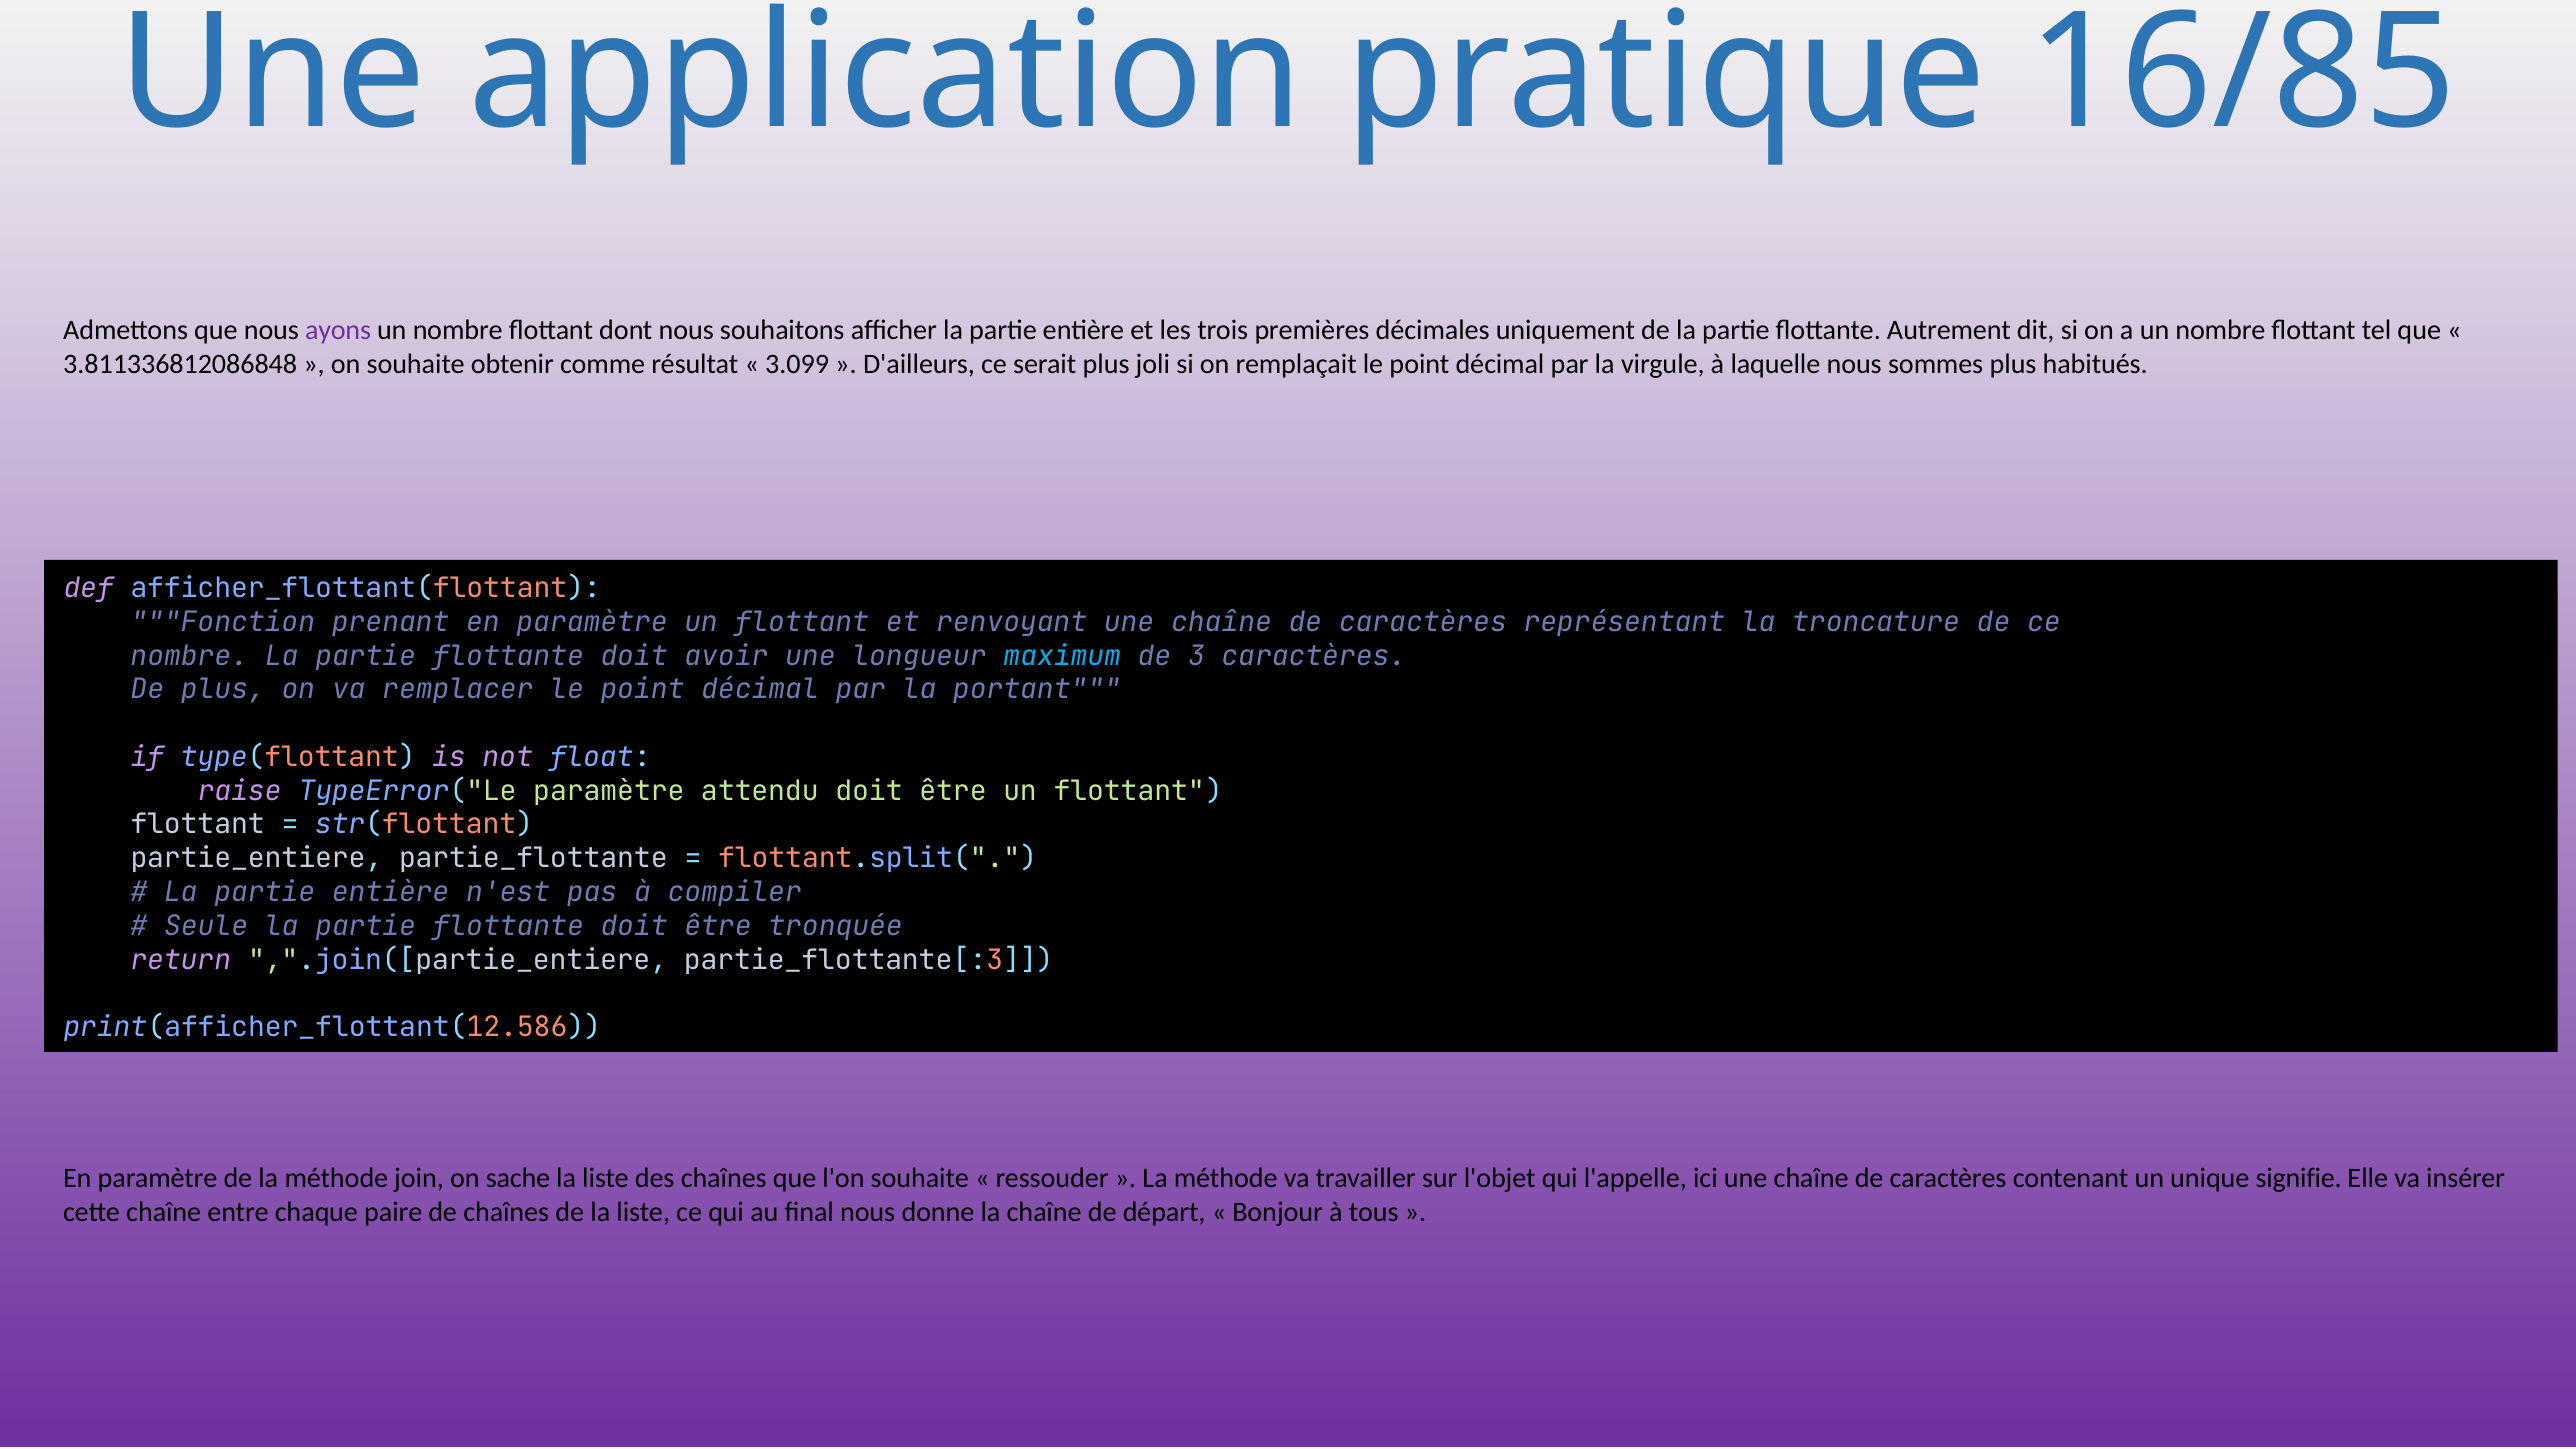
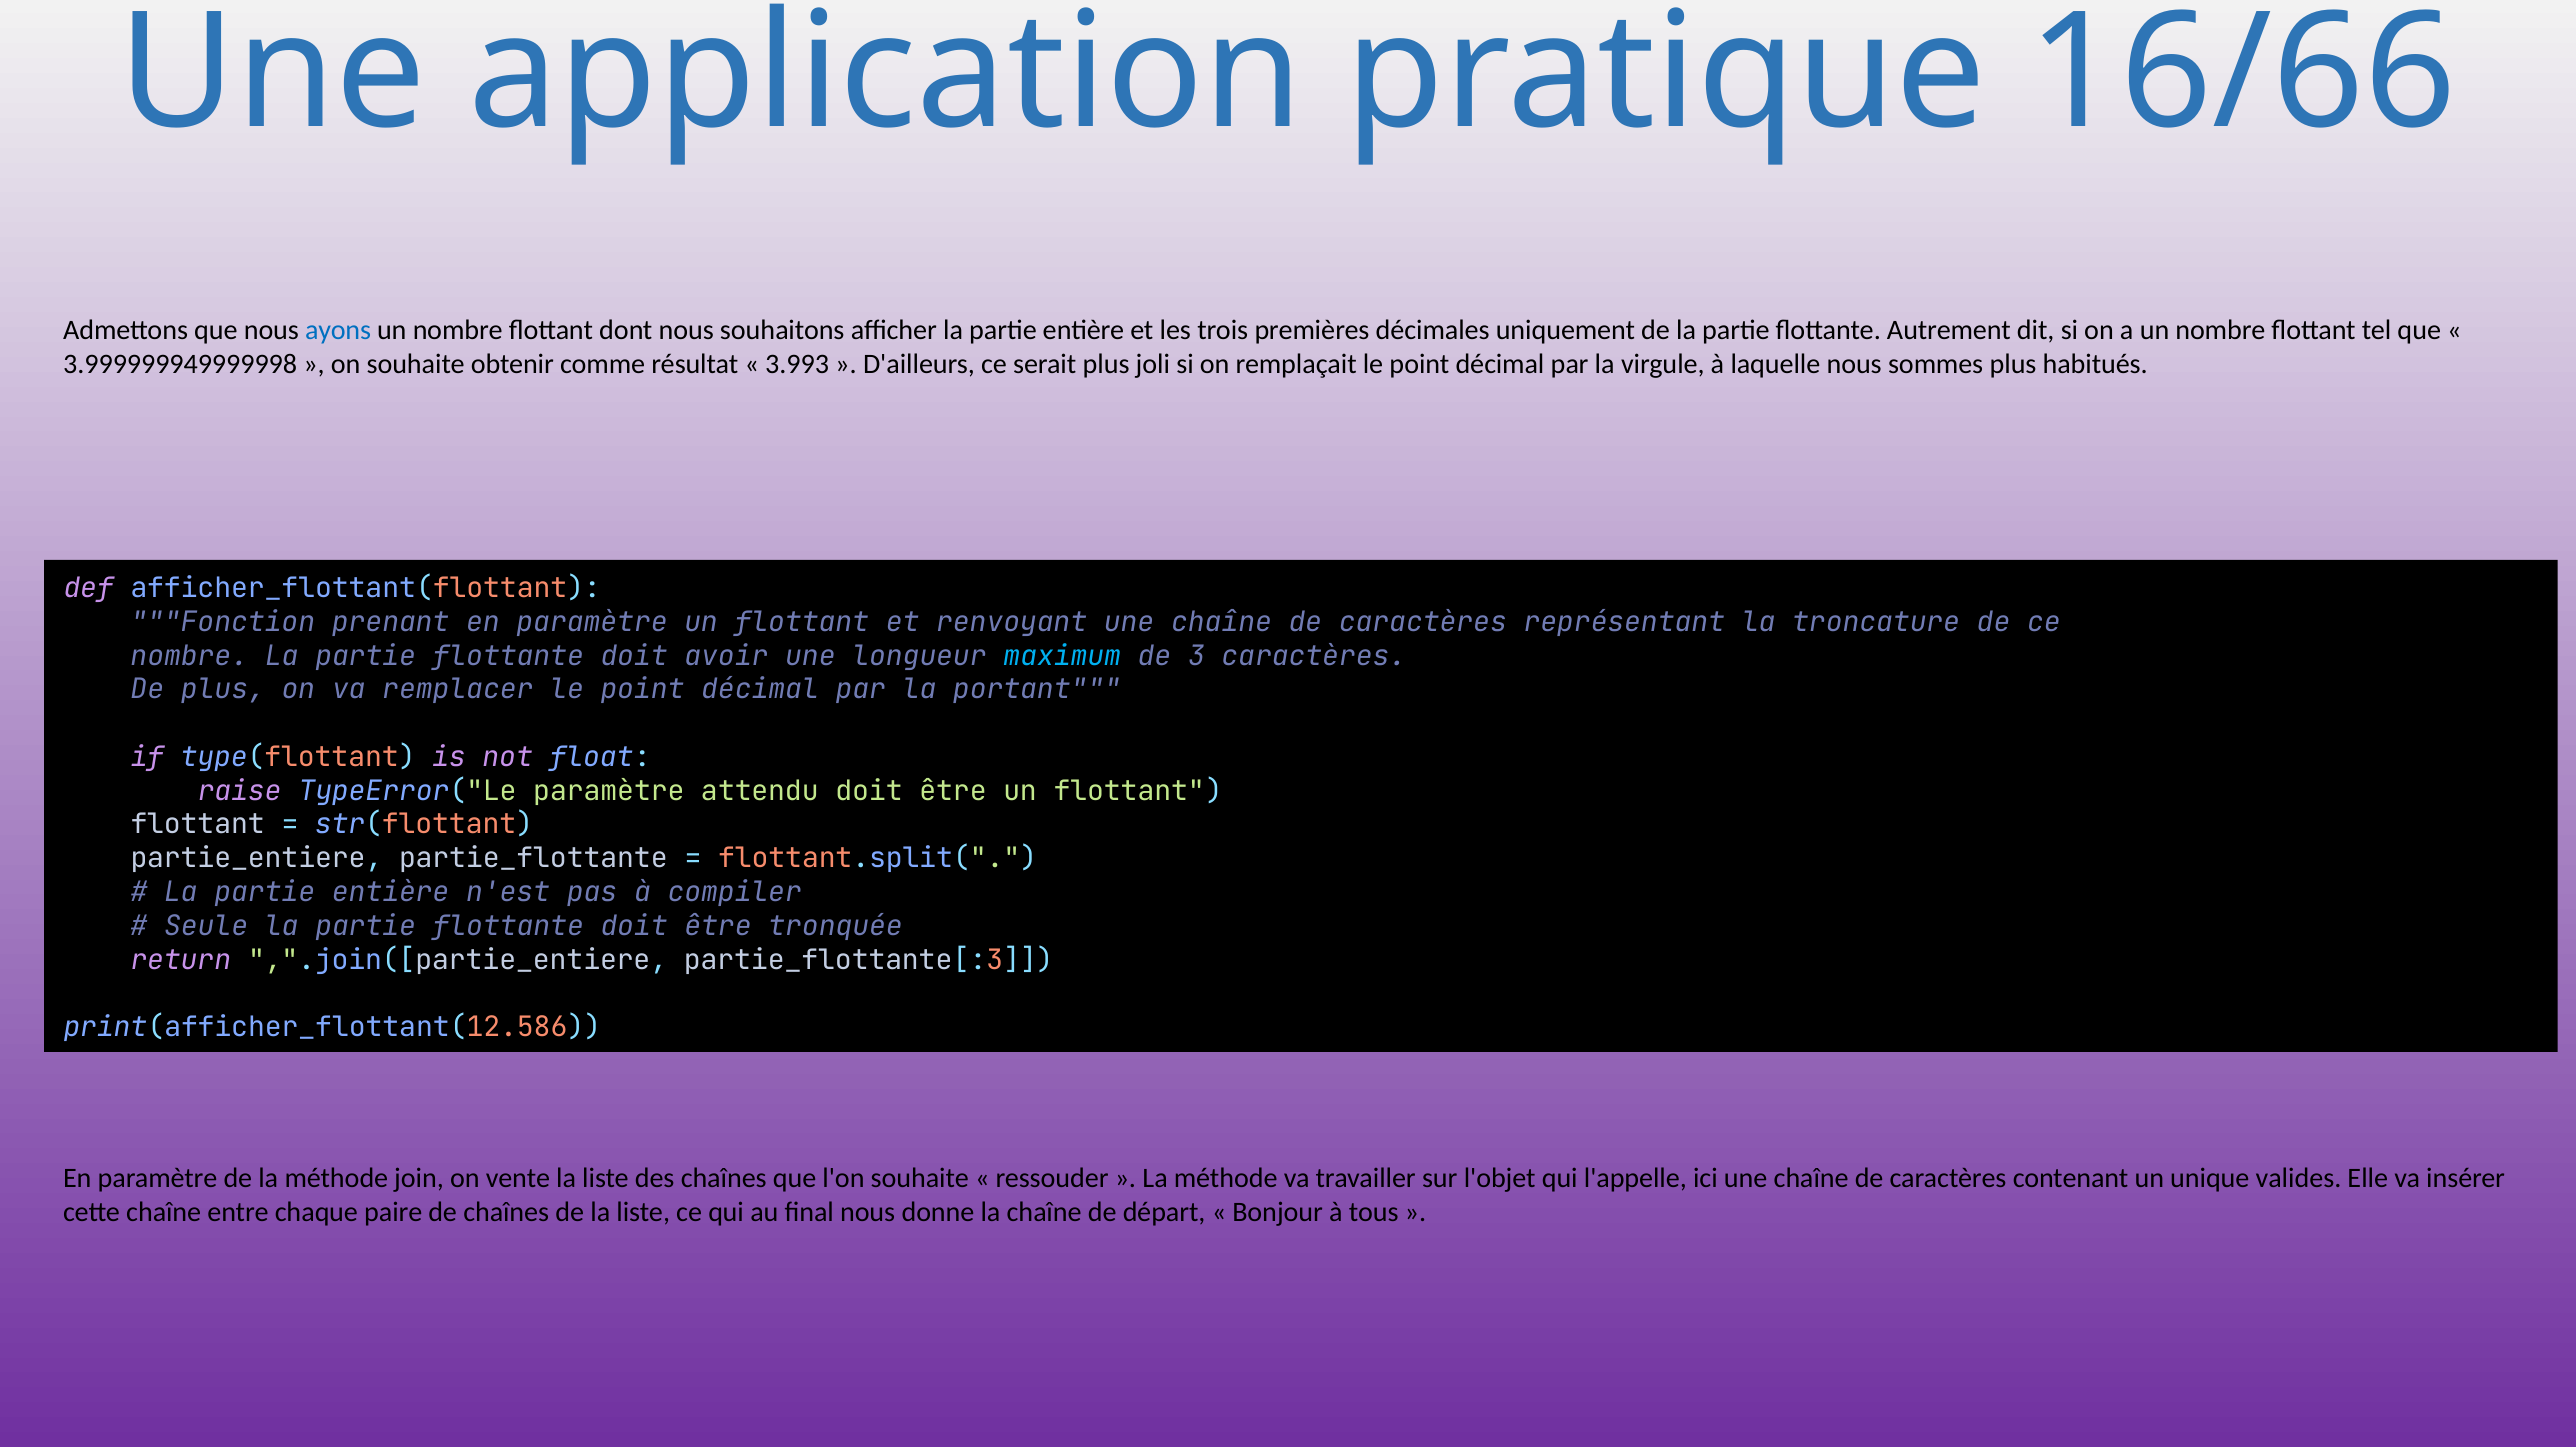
16/85: 16/85 -> 16/66 (2243, 74)
ayons colour: purple -> blue (338, 330)
3.811336812086848: 3.811336812086848 -> 3.999999949999998 (180, 364)
3.099: 3.099 -> 3.993 (797, 364)
sache: sache -> vente (518, 1178)
signifie: signifie -> valides (2298, 1178)
